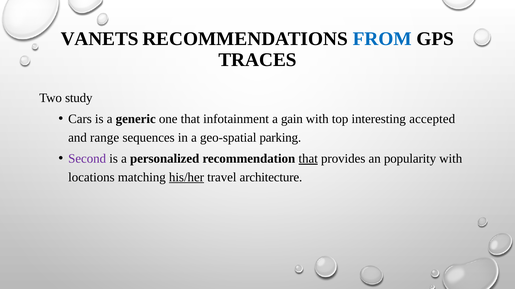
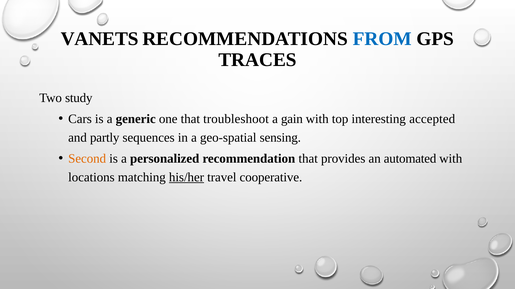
infotainment: infotainment -> troubleshoot (236, 119)
range: range -> partly (105, 138)
parking: parking -> sensing (280, 138)
Second colour: purple -> orange (87, 159)
that underline: present -> none (308, 159)
popularity: popularity -> automated (410, 159)
architecture: architecture -> cooperative (271, 178)
